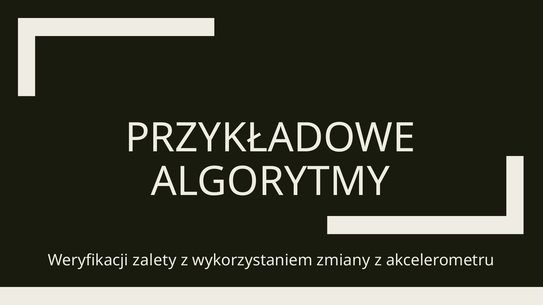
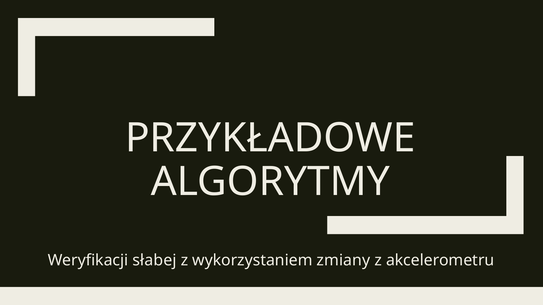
zalety: zalety -> słabej (155, 261)
